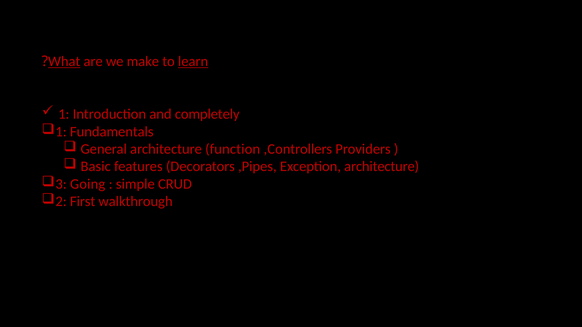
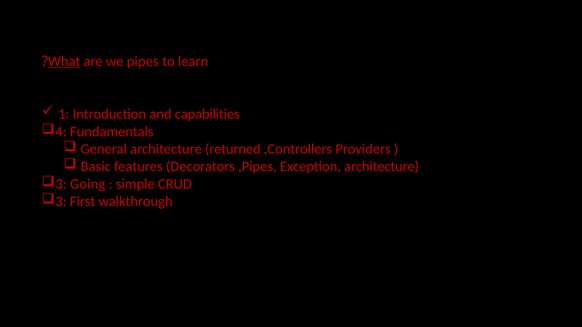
make: make -> pipes (143, 61)
learn underline: present -> none (193, 61)
completely: completely -> capabilities (207, 114)
1: 1 -> 4 (61, 132)
function: function -> returned (233, 149)
2: 2 -> 3 (61, 202)
